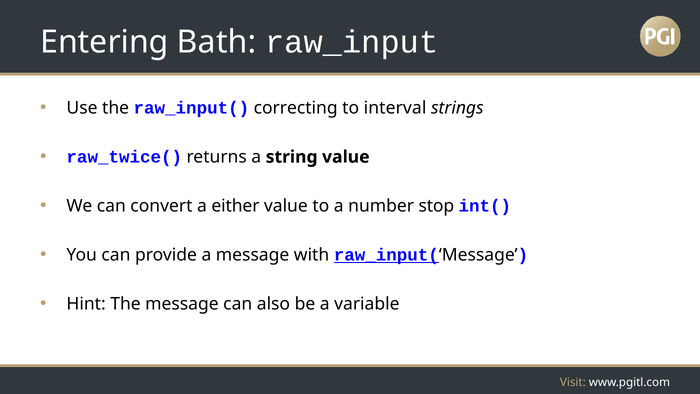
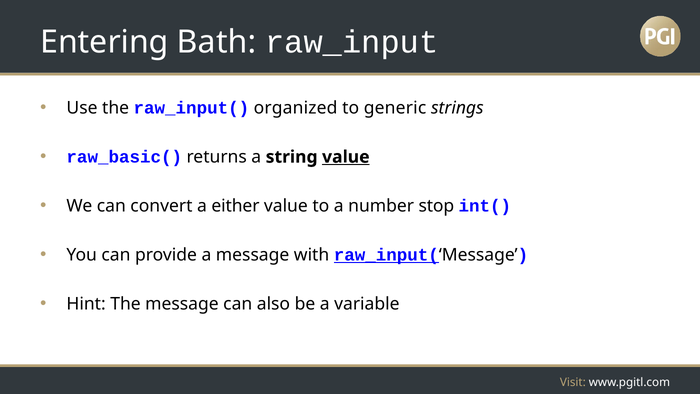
correcting: correcting -> organized (296, 108)
interval: interval -> generic (395, 108)
raw_twice(: raw_twice( -> raw_basic( (124, 157)
value underline: none -> present (346, 157)
